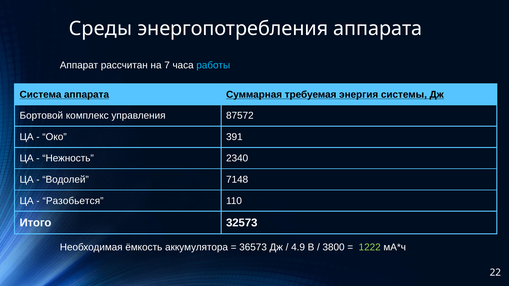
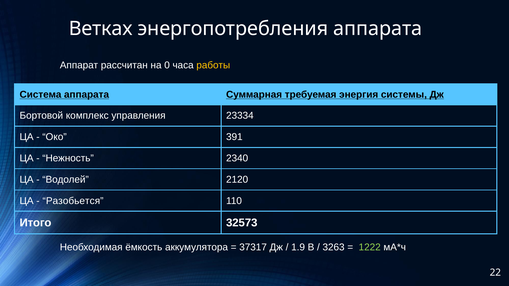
Среды: Среды -> Ветках (101, 29)
7: 7 -> 0 (167, 65)
работы colour: light blue -> yellow (213, 65)
87572: 87572 -> 23334 (240, 116)
7148: 7148 -> 2120 (237, 180)
36573: 36573 -> 37317 (253, 248)
4.9: 4.9 -> 1.9 (298, 248)
3800: 3800 -> 3263 (334, 248)
